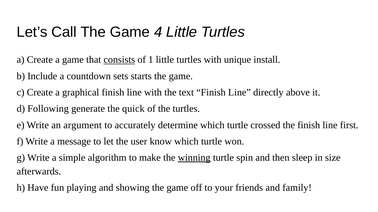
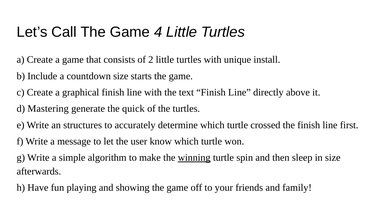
consists underline: present -> none (119, 60)
1: 1 -> 2 (151, 60)
countdown sets: sets -> size (121, 76)
Following: Following -> Mastering (48, 109)
argument: argument -> structures (83, 125)
